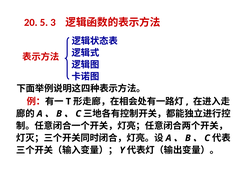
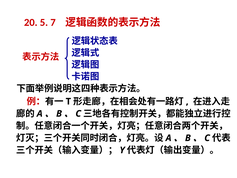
3: 3 -> 7 (53, 22)
